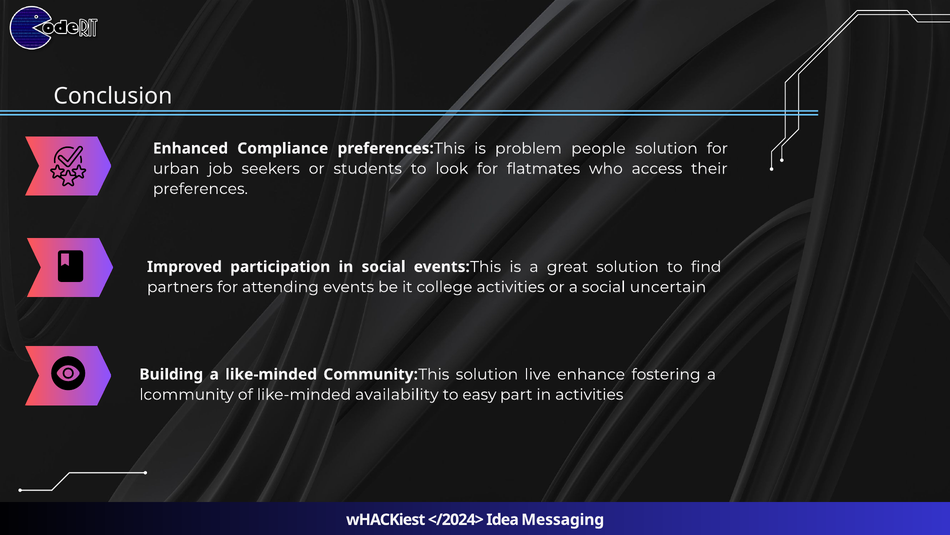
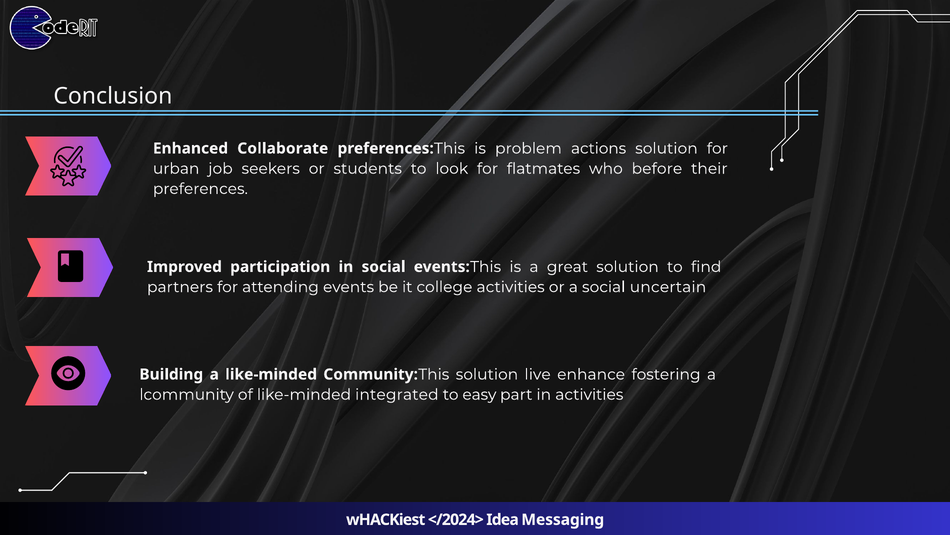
Compliance: Compliance -> Collaborate (283, 148)
people: people -> actions (599, 148)
access: access -> before (657, 168)
availability: availability -> integrated (397, 394)
